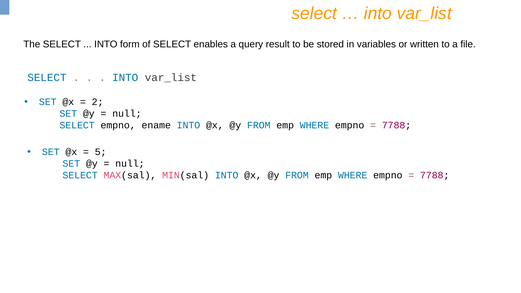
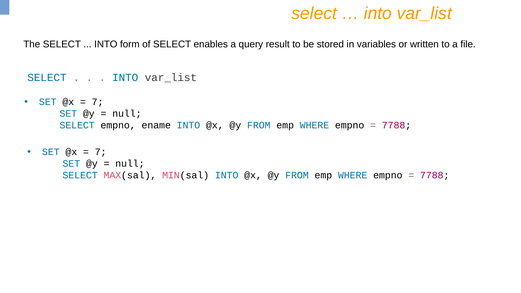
2: 2 -> 7 (98, 102)
5: 5 -> 7 (101, 152)
